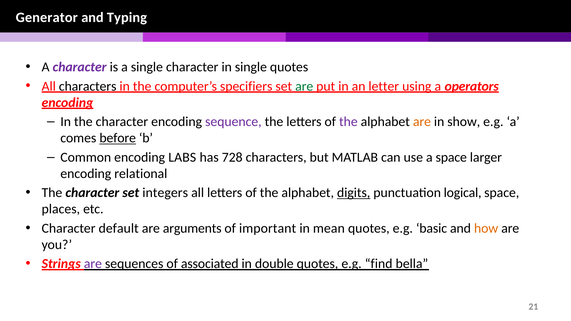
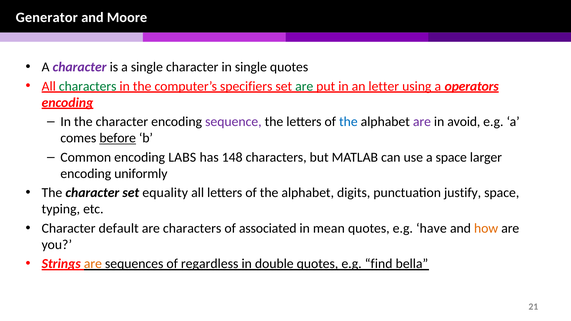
Typing: Typing -> Moore (127, 17)
characters colour: black -> green (88, 86)
the colour: purple -> blue (348, 122)
are colour: orange -> purple (422, 122)
show: show -> avoid (464, 122)
728: 728 -> 148 (232, 157)
relational: relational -> uniformly (141, 174)
integers: integers -> equality (165, 193)
digits underline: present -> none (354, 193)
logical: logical -> justify (463, 193)
places: places -> typing (61, 209)
are arguments: arguments -> characters (192, 228)
important: important -> associated (268, 228)
basic: basic -> have (431, 228)
are colour: purple -> orange (93, 264)
associated: associated -> regardless (210, 264)
